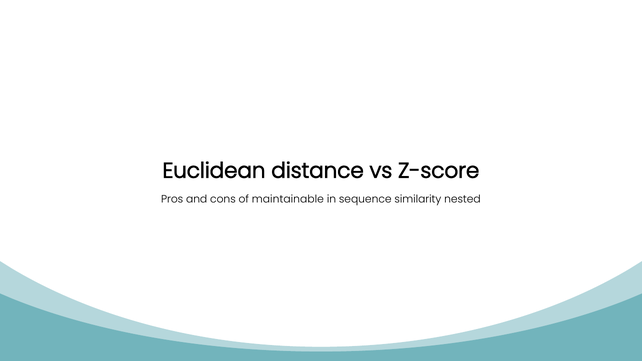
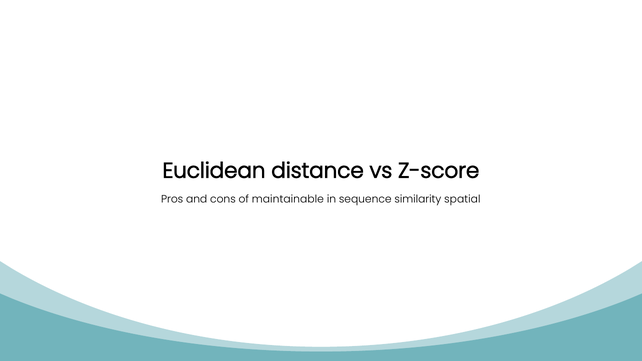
nested: nested -> spatial (462, 199)
